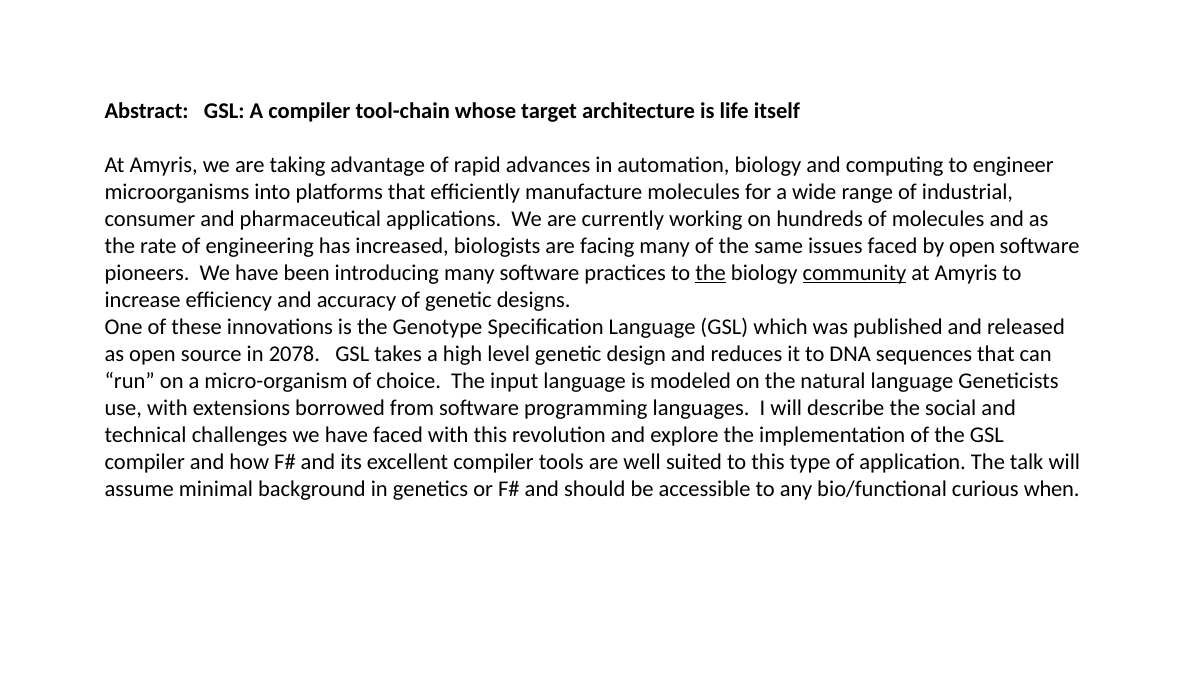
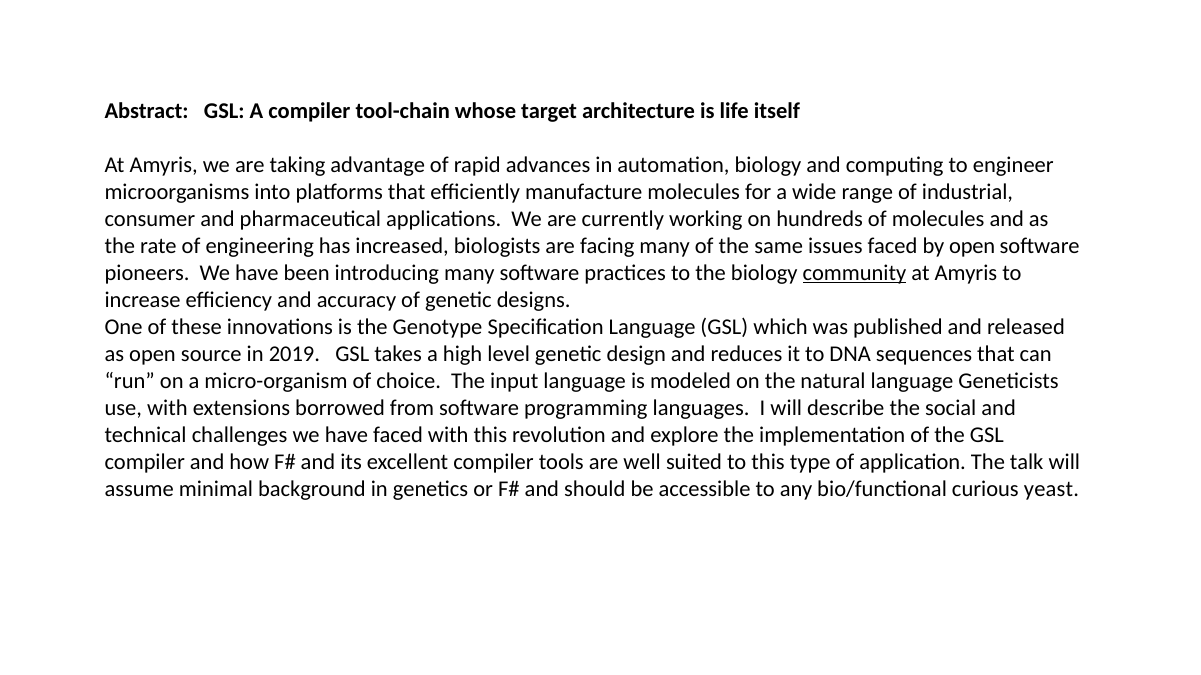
the underline: present -> none (711, 273)
2078: 2078 -> 2019 (294, 354)
when: when -> yeast (1051, 489)
